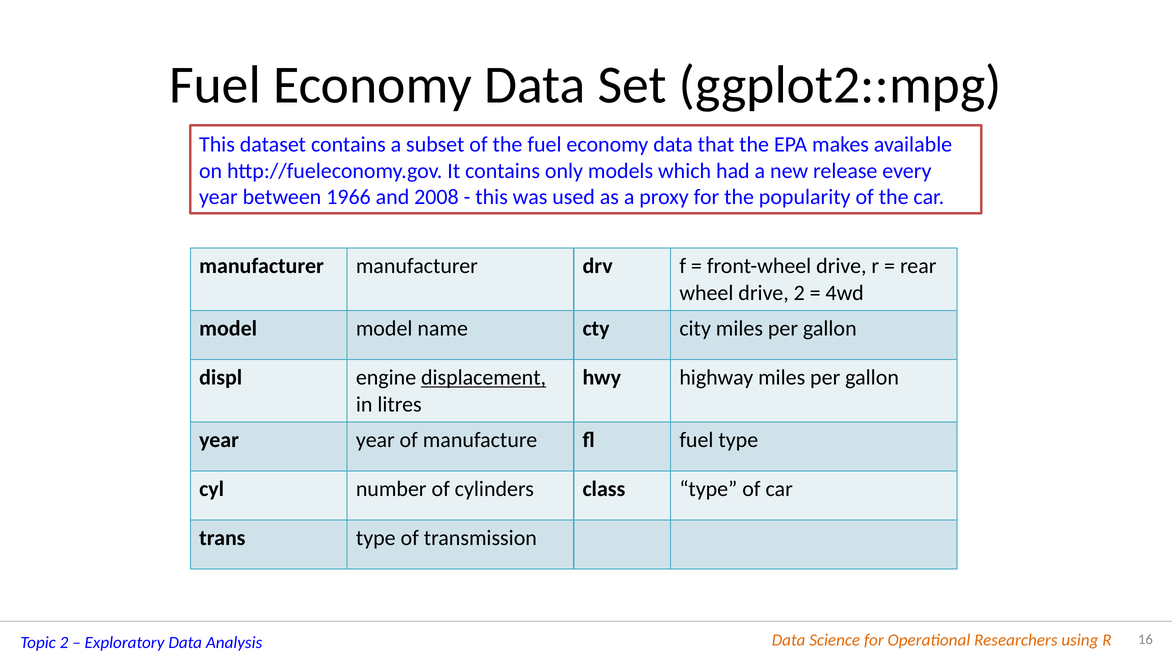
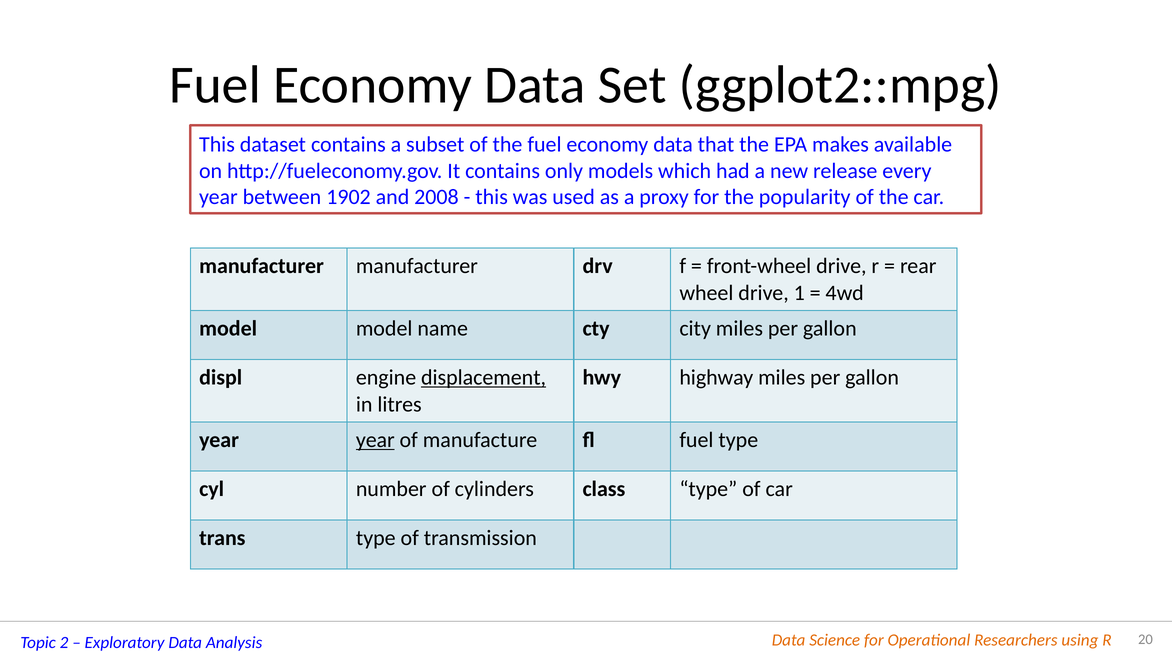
1966: 1966 -> 1902 (349, 197)
drive 2: 2 -> 1 (799, 293)
year underline: none -> present (375, 440)
16: 16 -> 20 (1145, 640)
